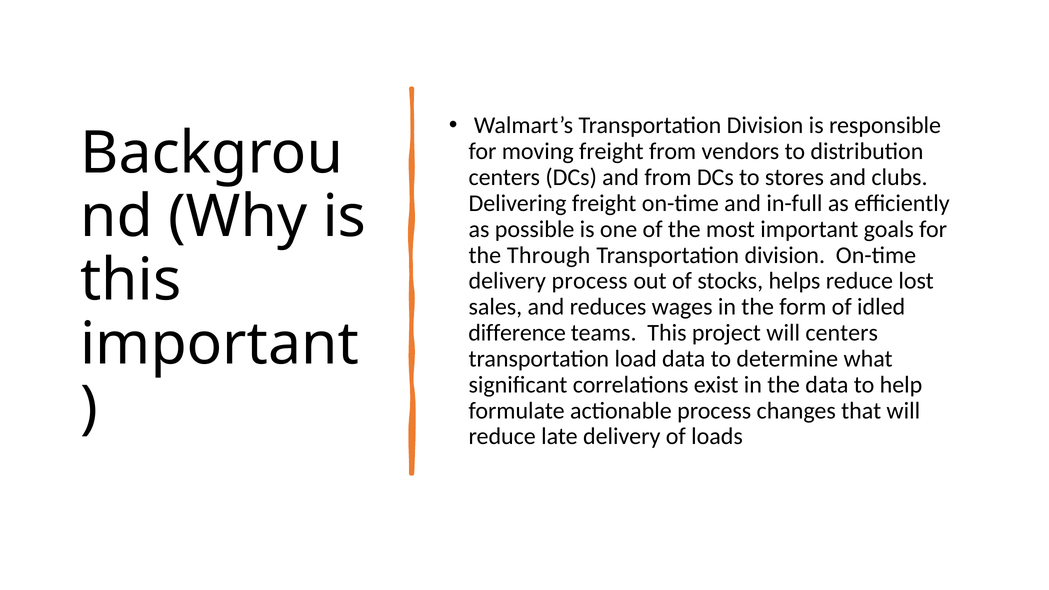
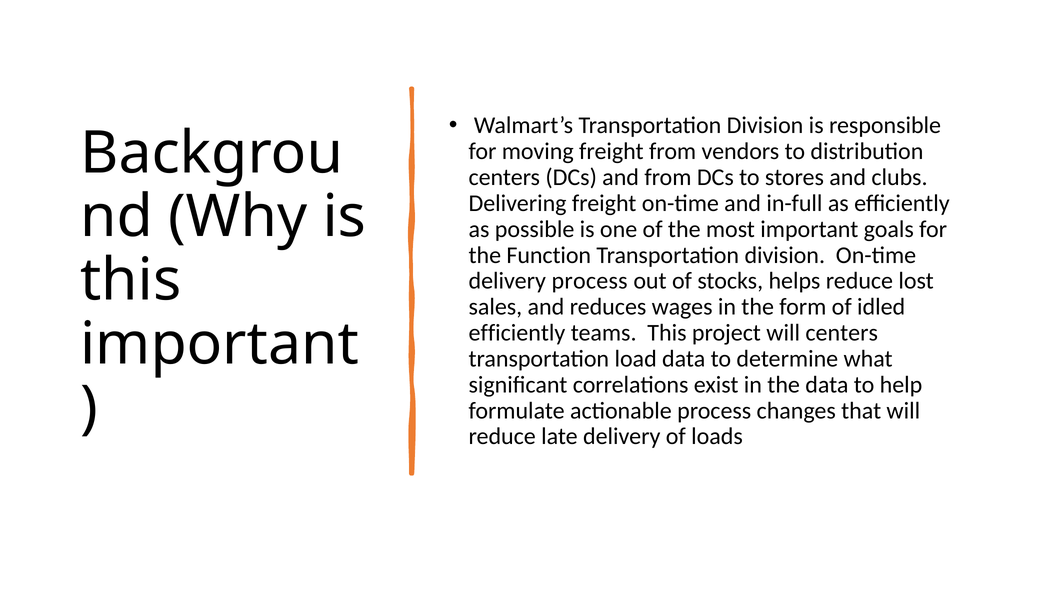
Through: Through -> Function (549, 255)
difference: difference -> efficiently (517, 333)
